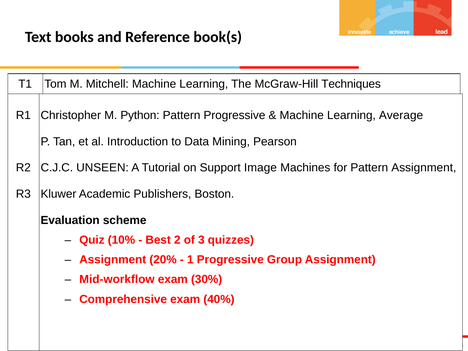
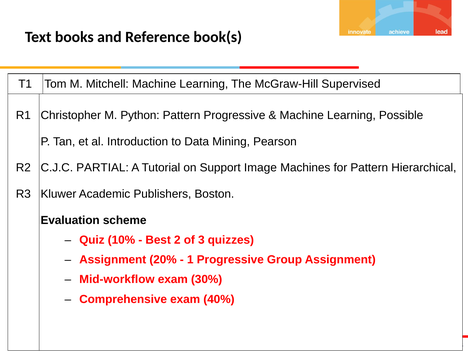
Techniques: Techniques -> Supervised (351, 84)
Average: Average -> Possible (401, 115)
UNSEEN: UNSEEN -> PARTIAL (103, 168)
Pattern Assignment: Assignment -> Hierarchical (424, 168)
